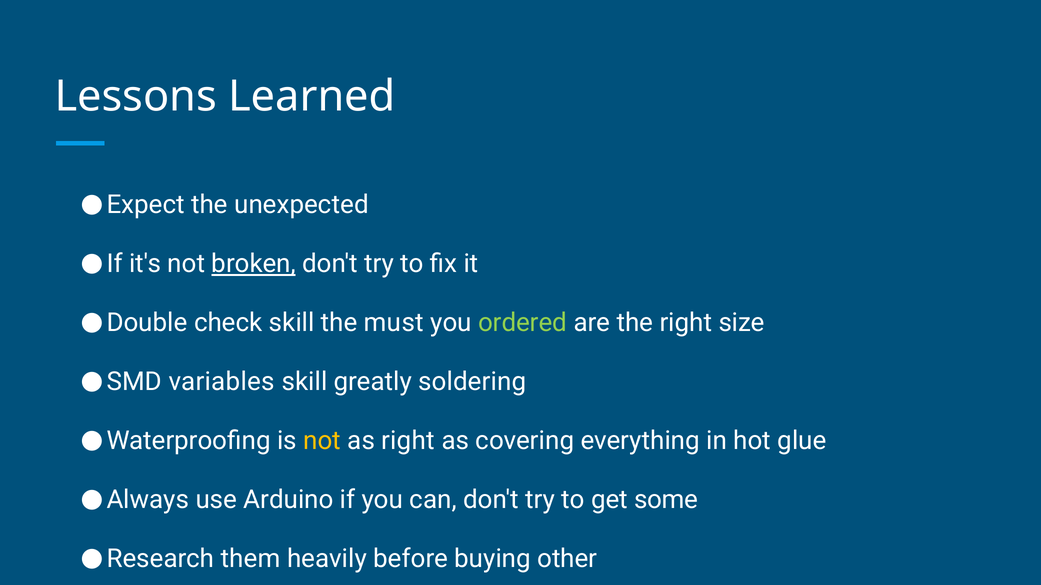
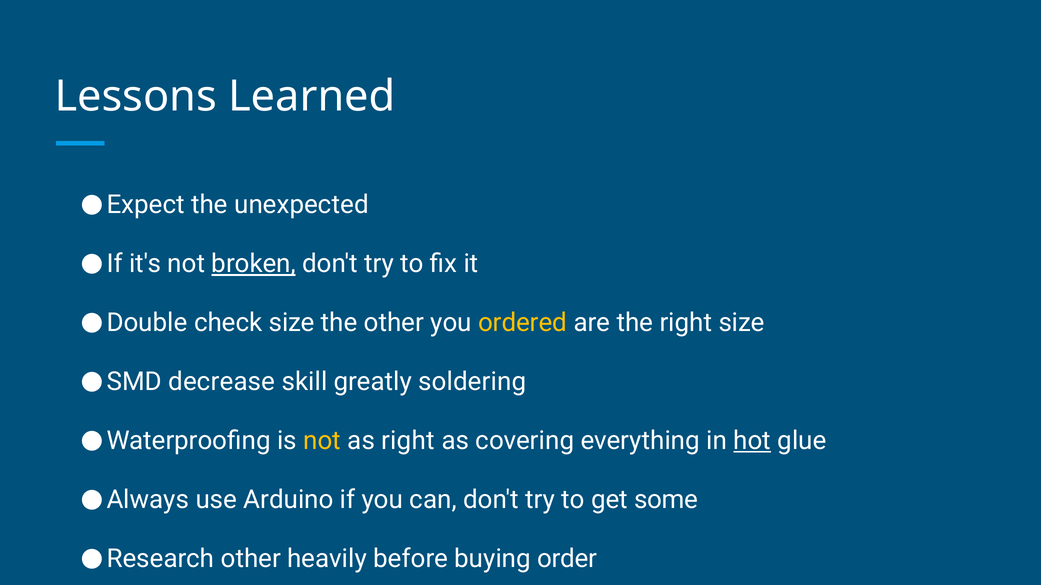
check skill: skill -> size (292, 323)
the must: must -> other (394, 323)
ordered colour: light green -> yellow (523, 323)
variables: variables -> decrease (222, 382)
hot underline: none -> present (752, 441)
them: them -> other (251, 559)
other: other -> order (567, 559)
